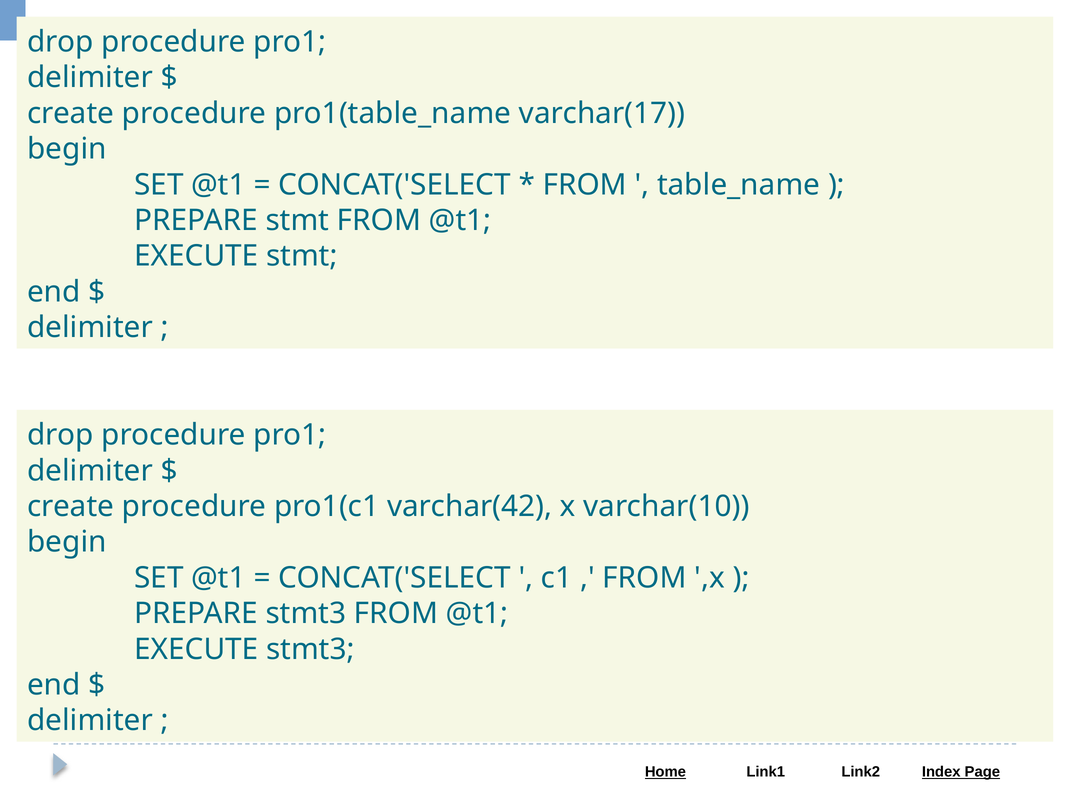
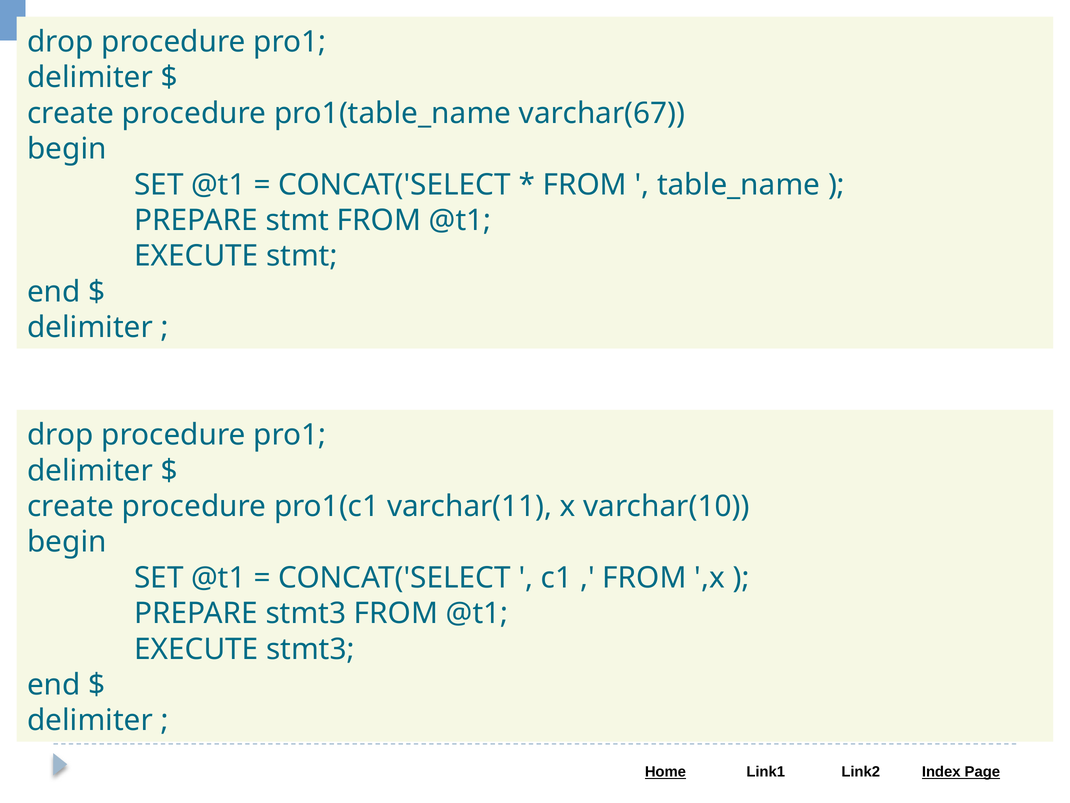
varchar(17: varchar(17 -> varchar(67 (602, 113)
varchar(42: varchar(42 -> varchar(11 (470, 506)
